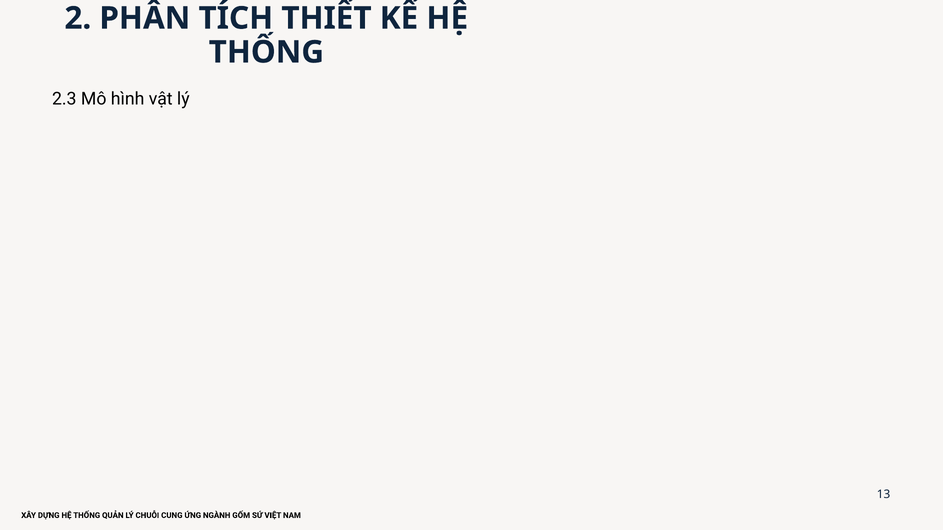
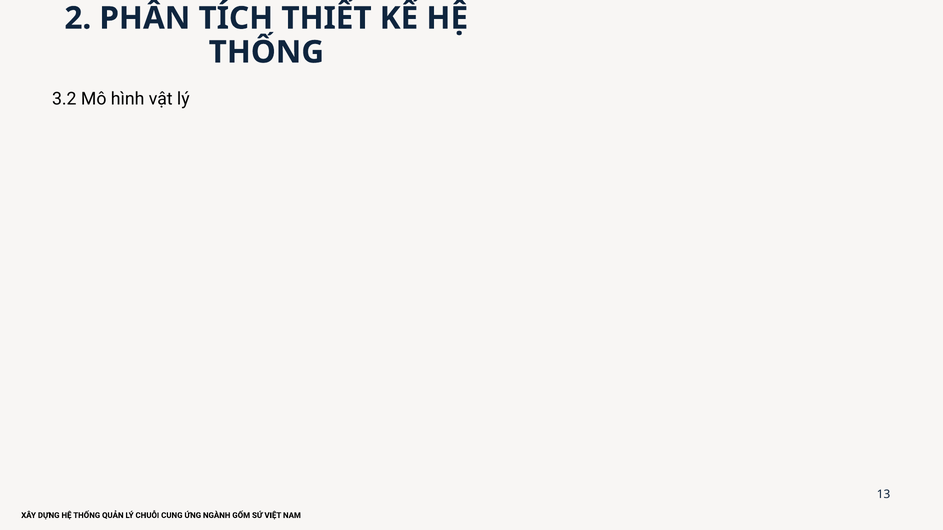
2.3: 2.3 -> 3.2 (64, 99)
